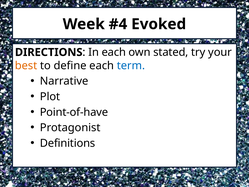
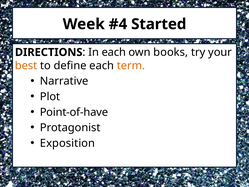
Evoked: Evoked -> Started (159, 24)
stated: stated -> books (171, 52)
term colour: blue -> orange (131, 66)
Definitions: Definitions -> Exposition (67, 143)
